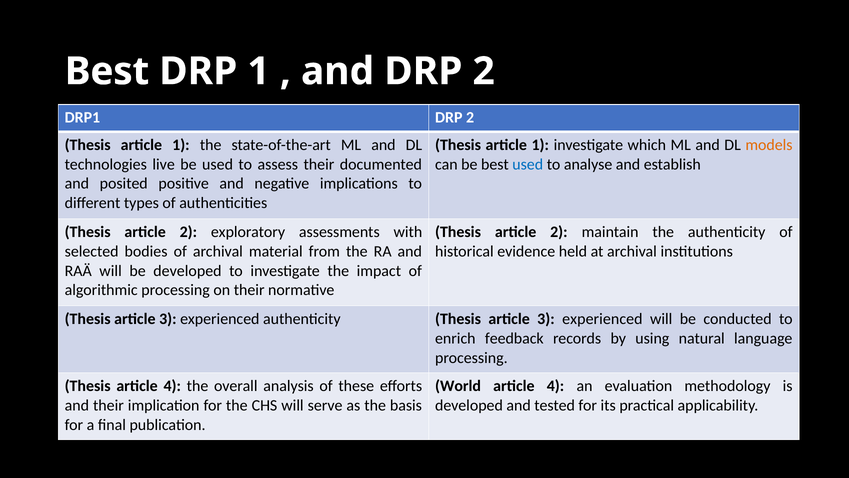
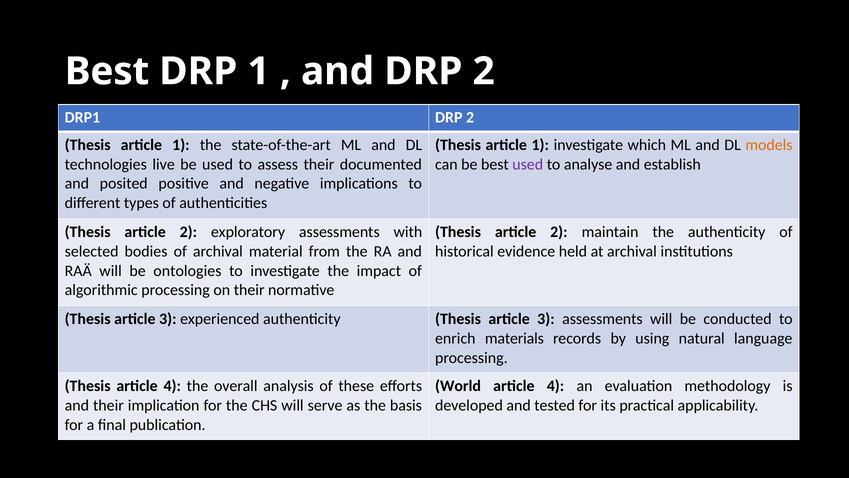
used colour: blue -> purple (528, 164)
be developed: developed -> ontologies (187, 271)
experienced: experienced -> assessments (602, 319)
feedback: feedback -> materials (514, 338)
